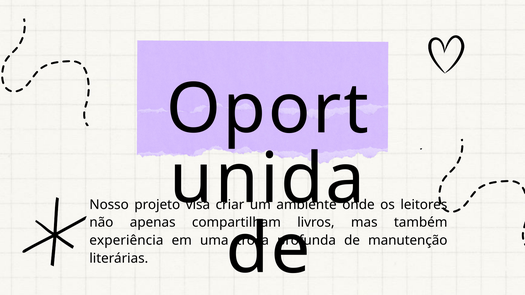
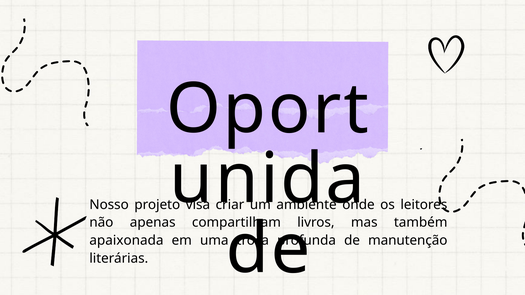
experiência: experiência -> apaixonada (126, 241)
